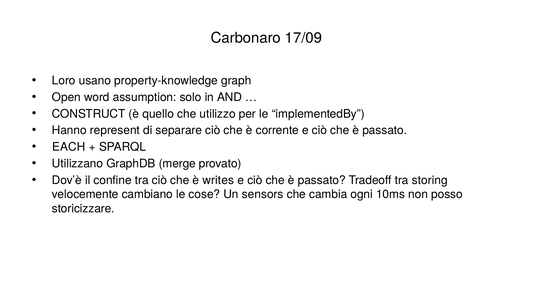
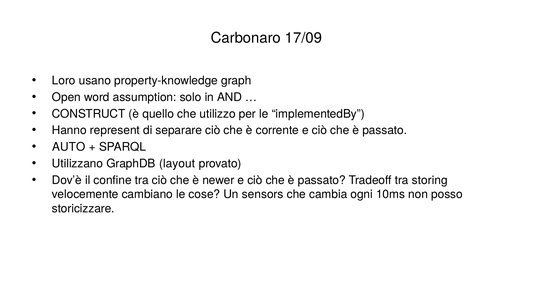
EACH: EACH -> AUTO (69, 147)
merge: merge -> layout (177, 163)
writes: writes -> newer (218, 180)
